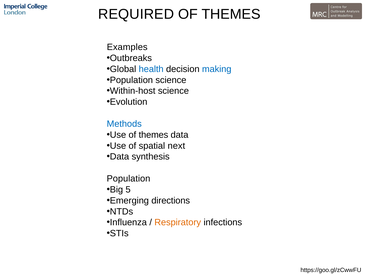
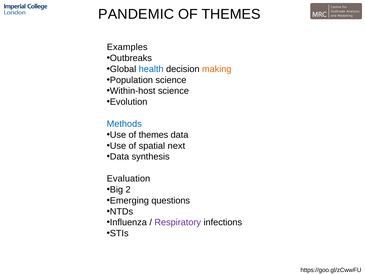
REQUIRED: REQUIRED -> PANDEMIC (136, 14)
making colour: blue -> orange (217, 69)
Population: Population -> Evaluation (128, 178)
5: 5 -> 2 (128, 189)
directions: directions -> questions (171, 200)
Respiratory colour: orange -> purple (178, 222)
